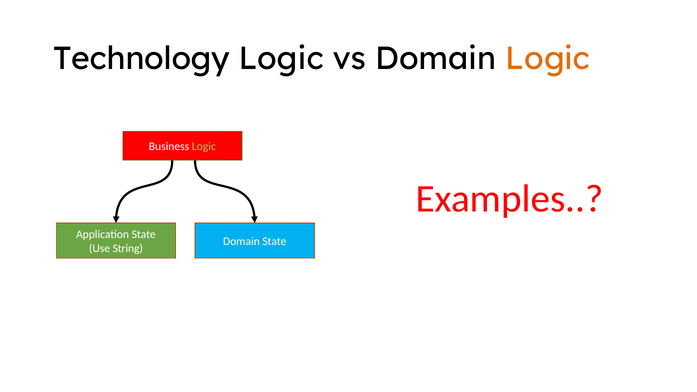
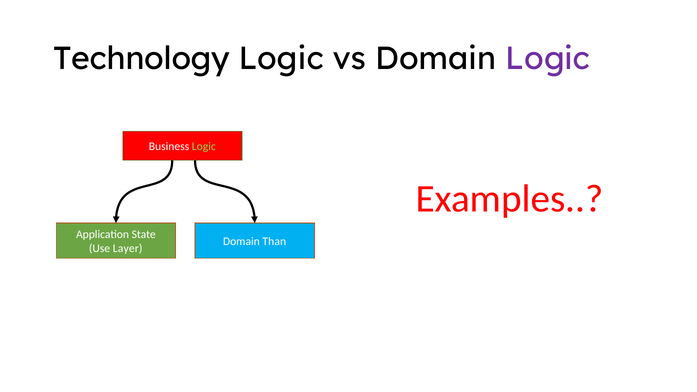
Logic colour: orange -> purple (548, 59)
Domain State: State -> Than (274, 241)
String: String -> Layer (128, 248)
